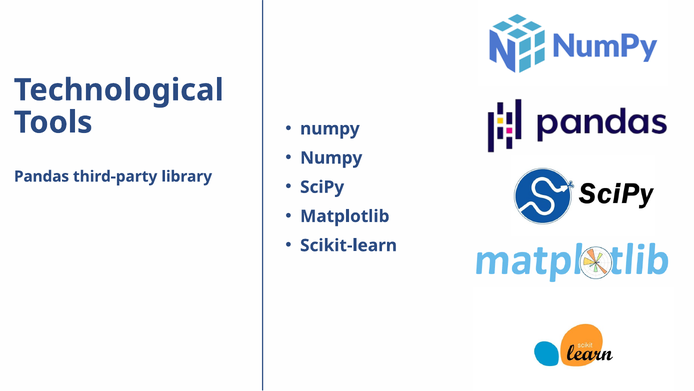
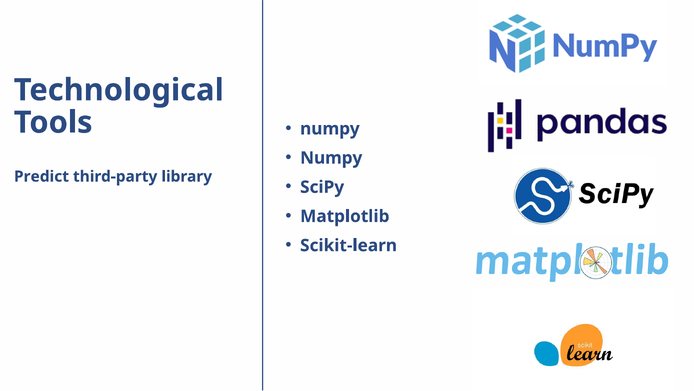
Pandas: Pandas -> Predict (41, 176)
